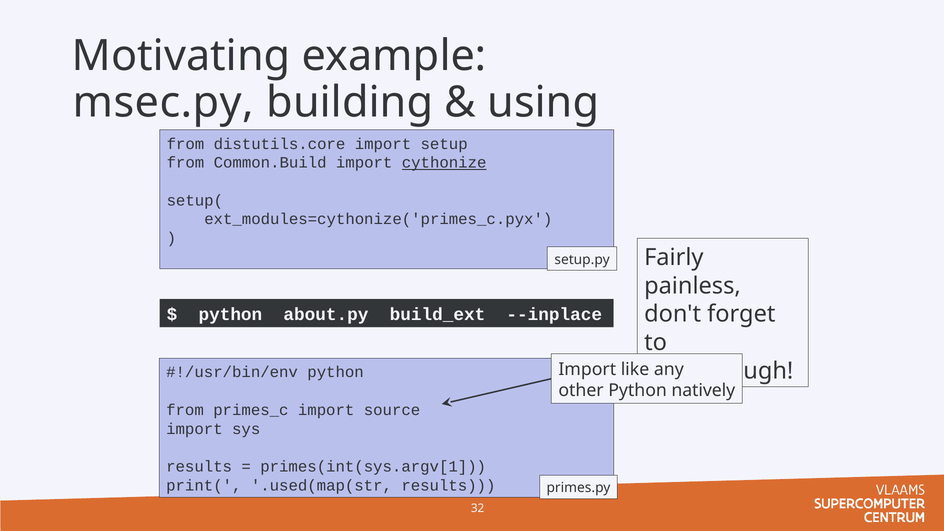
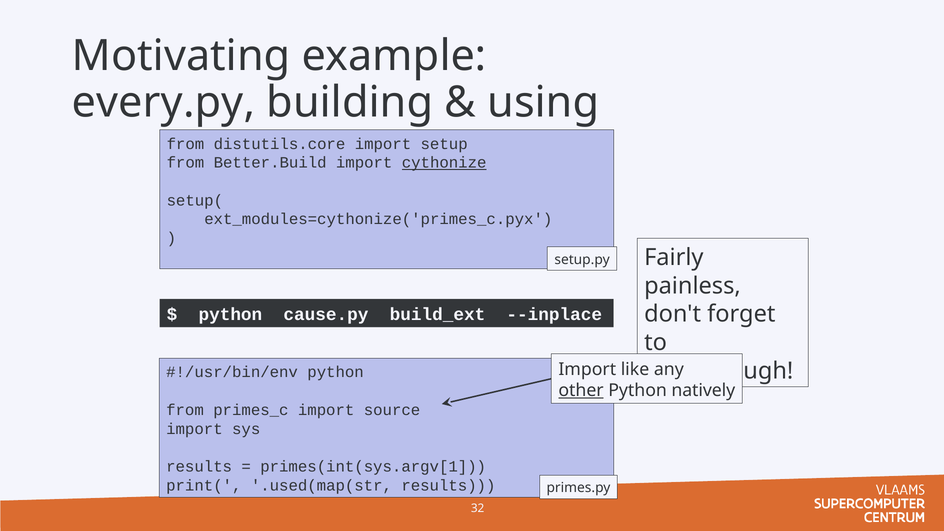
msec.py: msec.py -> every.py (164, 103)
Common.Build: Common.Build -> Better.Build (270, 163)
about.py: about.py -> cause.py (326, 314)
other underline: none -> present (581, 391)
